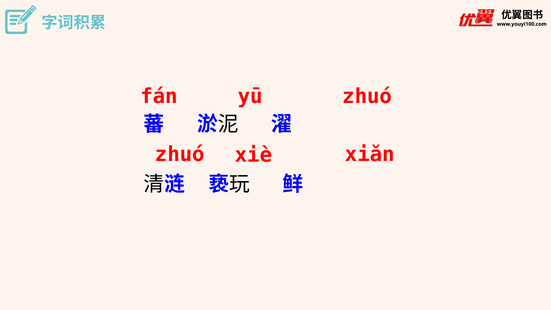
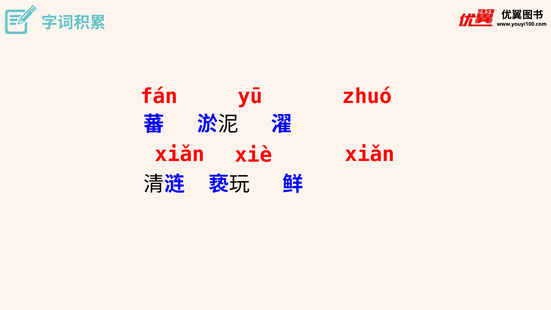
zhuó: zhuó -> xiǎn (180, 154)
